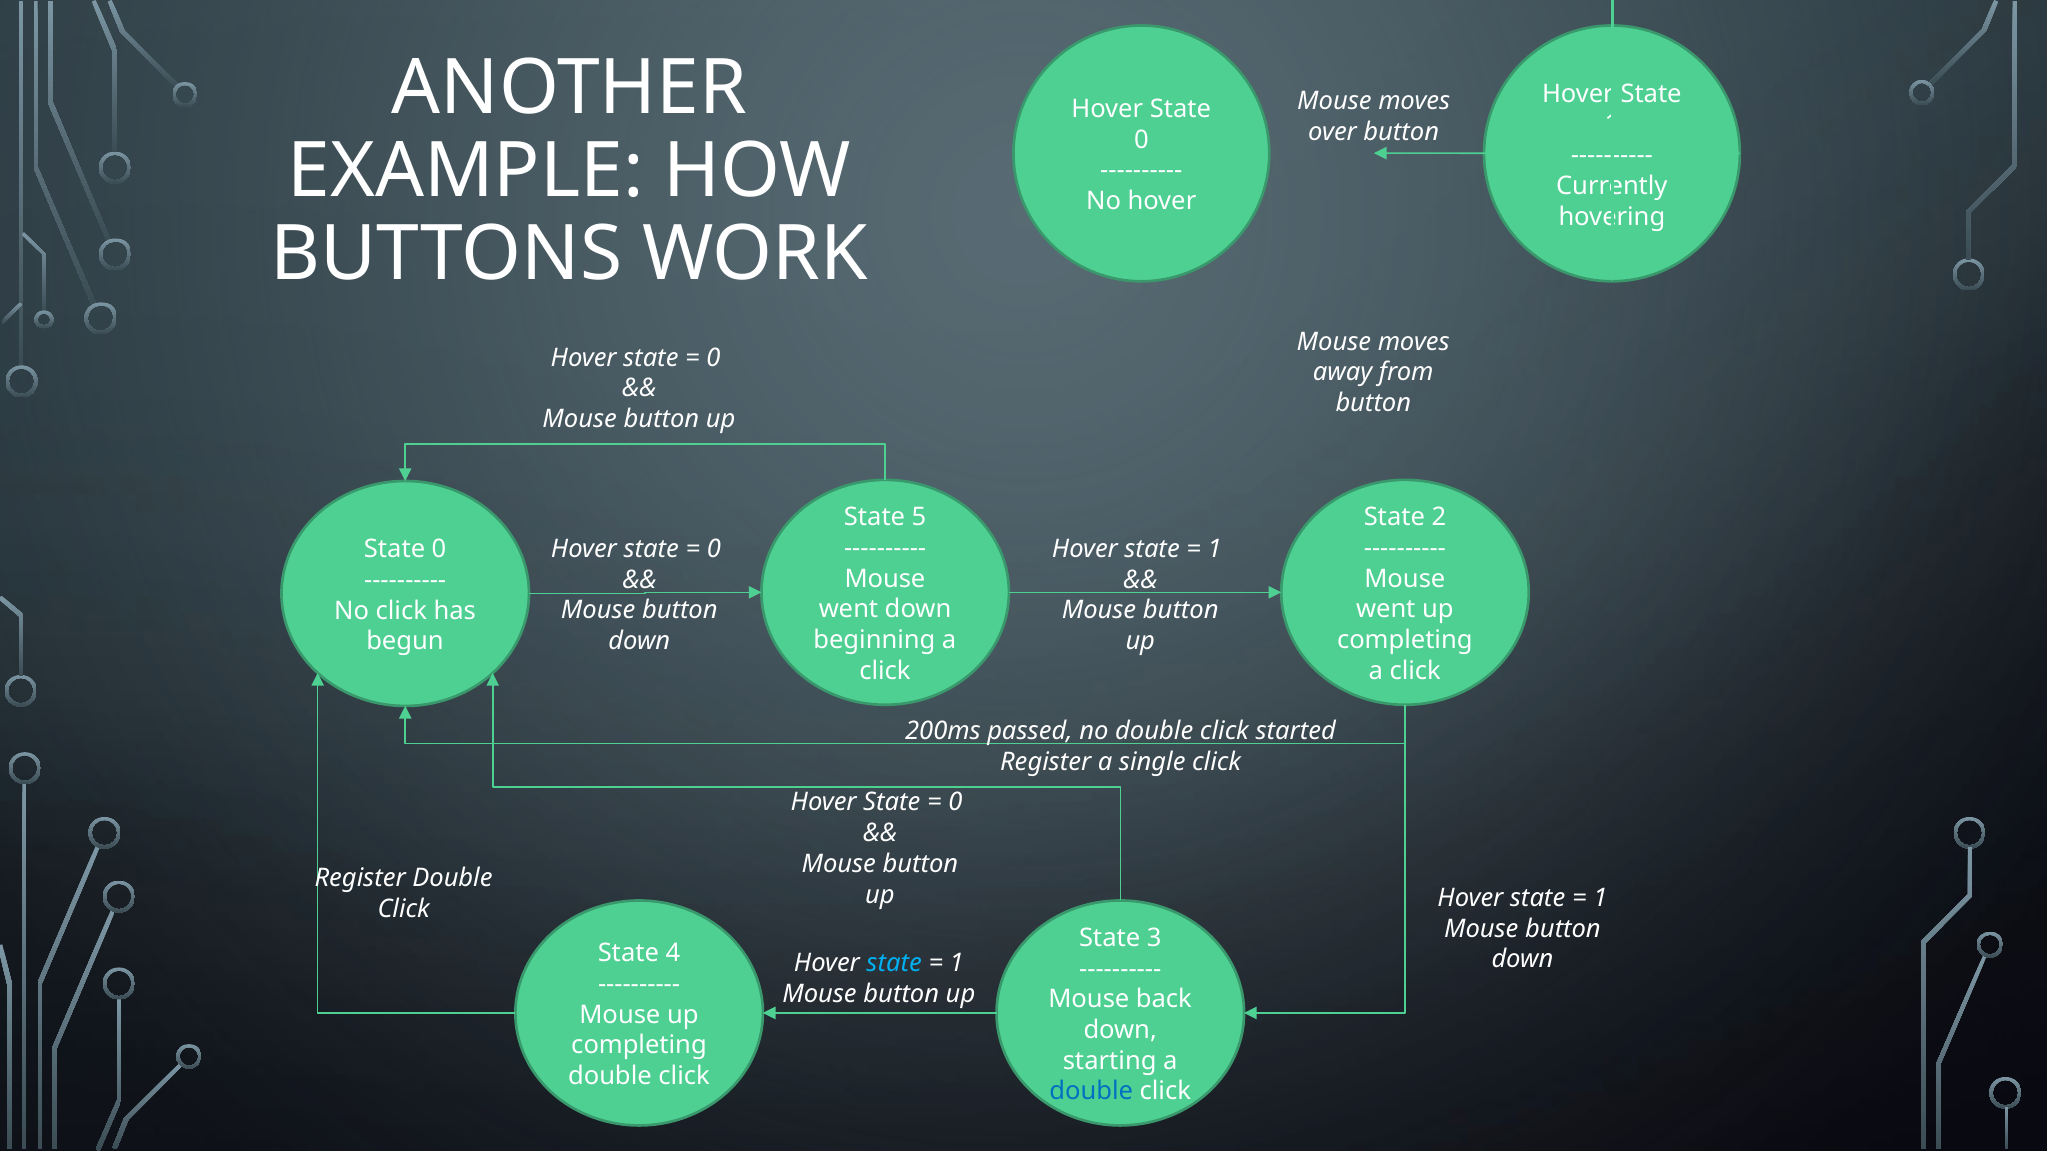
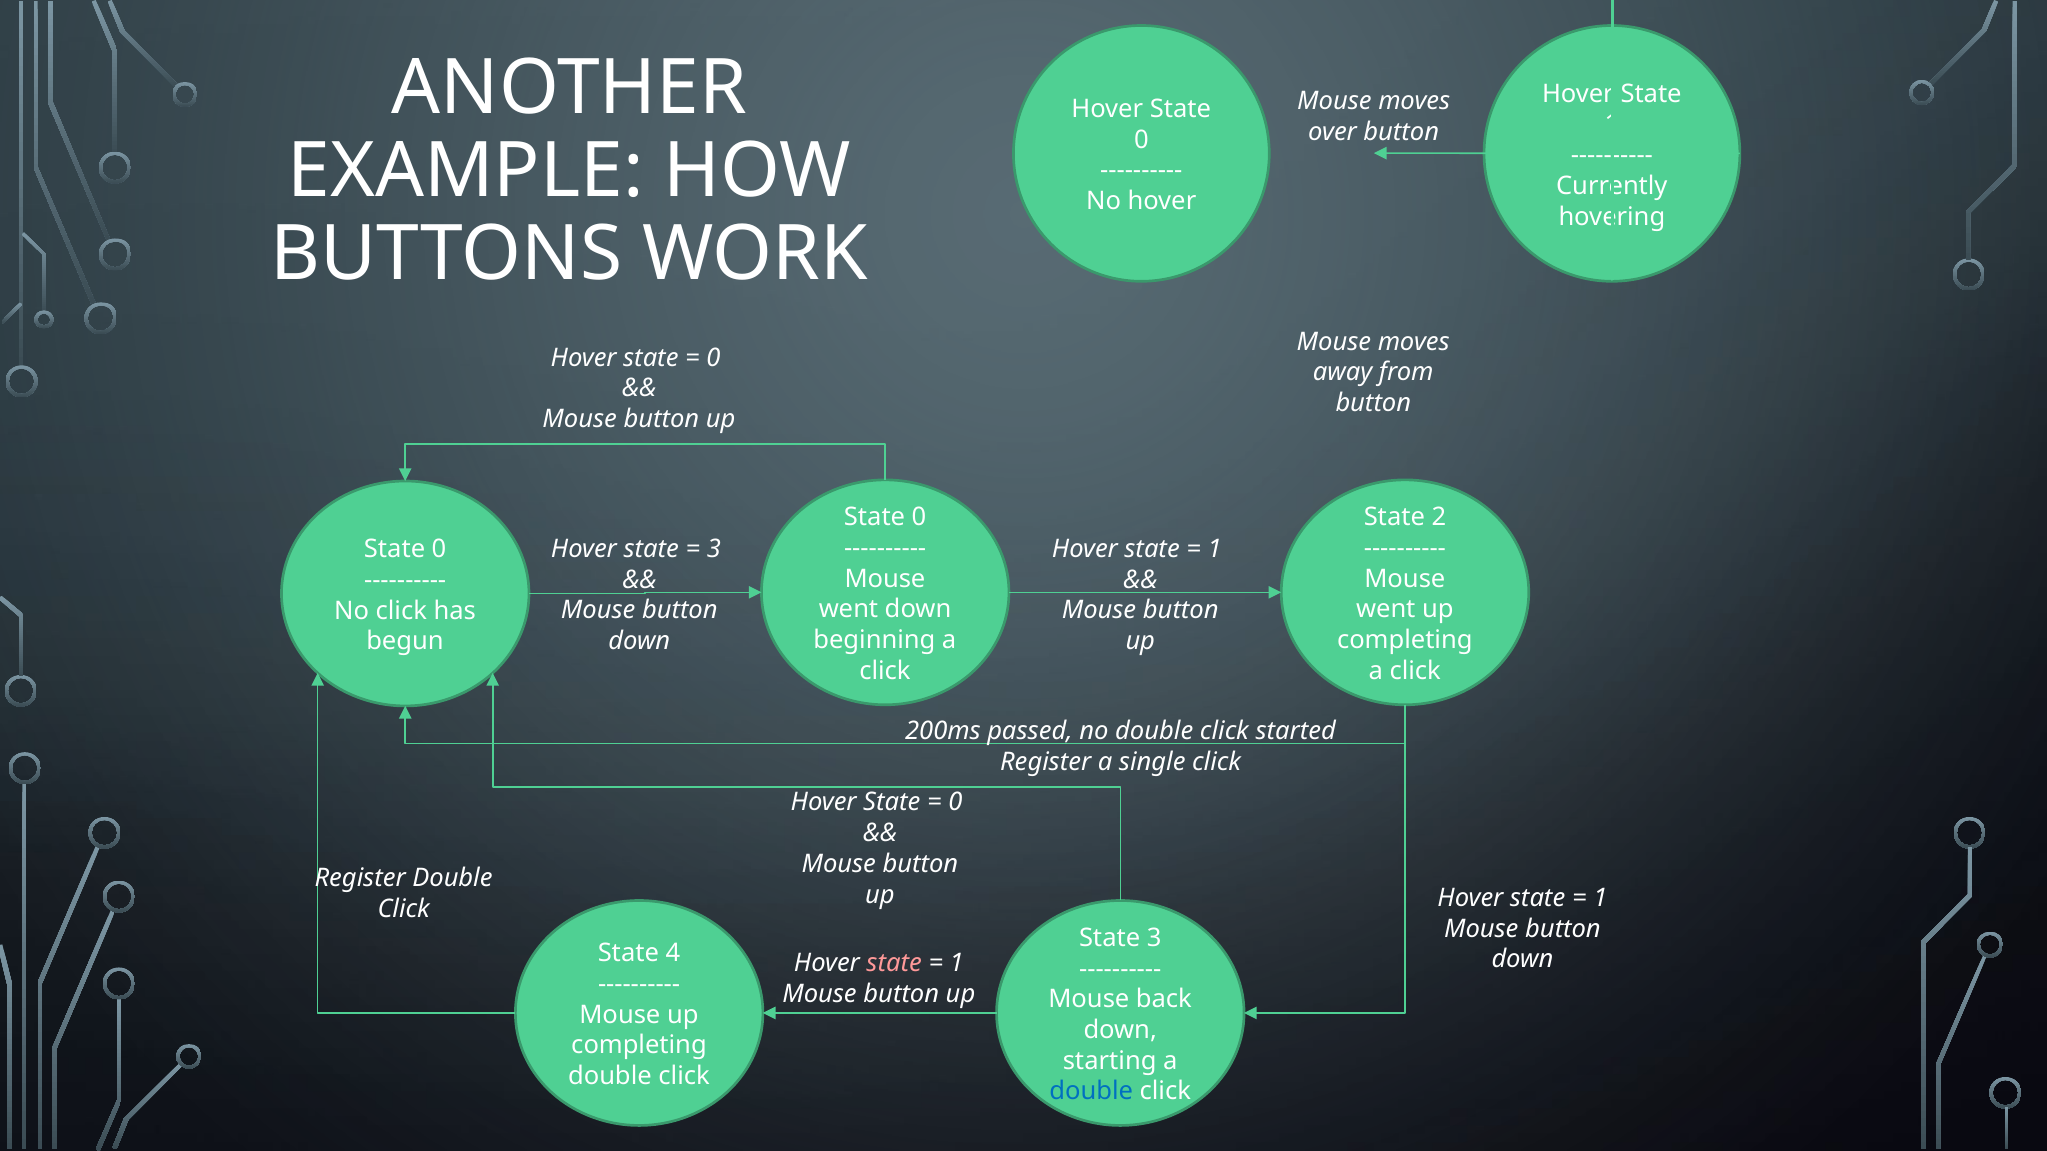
5: 5 -> 0 (919, 518)
0: 0 -> 3 (714, 549)
state colour: light blue -> pink (894, 964)
